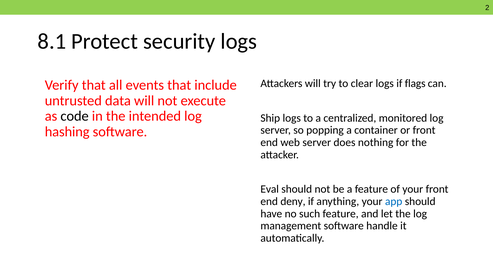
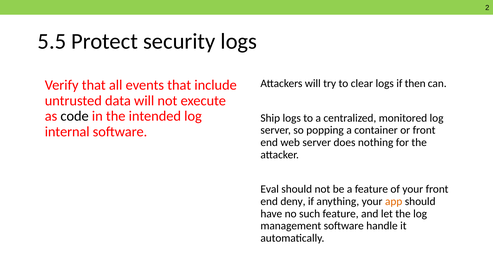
8.1: 8.1 -> 5.5 (52, 41)
flags: flags -> then (415, 84)
hashing: hashing -> internal (67, 132)
app colour: blue -> orange (394, 202)
